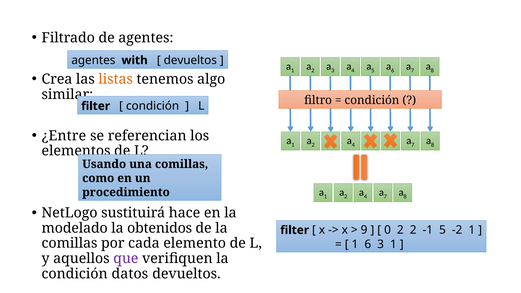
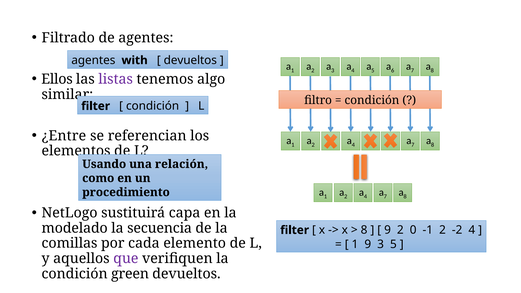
Crea: Crea -> Ellos (57, 79)
listas colour: orange -> purple (116, 79)
una comillas: comillas -> relación (182, 164)
hace: hace -> capa (185, 213)
obtenidos: obtenidos -> secuencia (160, 228)
9: 9 -> 8 (364, 230)
0: 0 -> 9 (388, 230)
2 2: 2 -> 0 (413, 230)
-1 5: 5 -> 2 (442, 230)
-2 1: 1 -> 4 (472, 230)
1 6: 6 -> 9 (368, 244)
3 1: 1 -> 5 (393, 244)
datos: datos -> green (130, 274)
